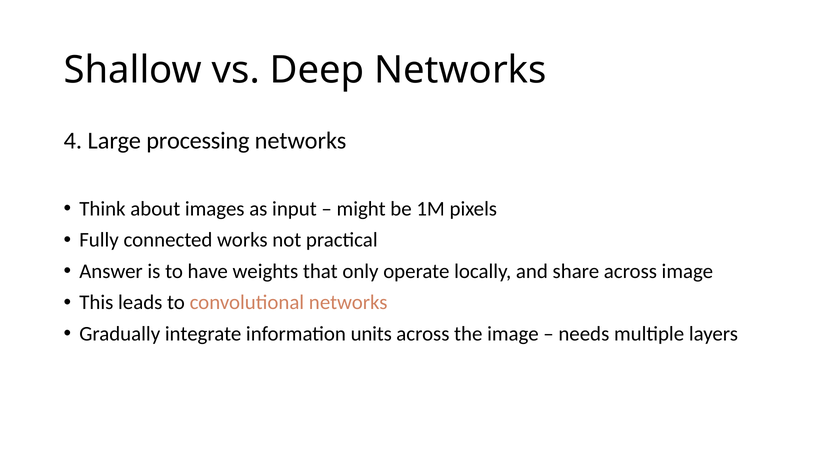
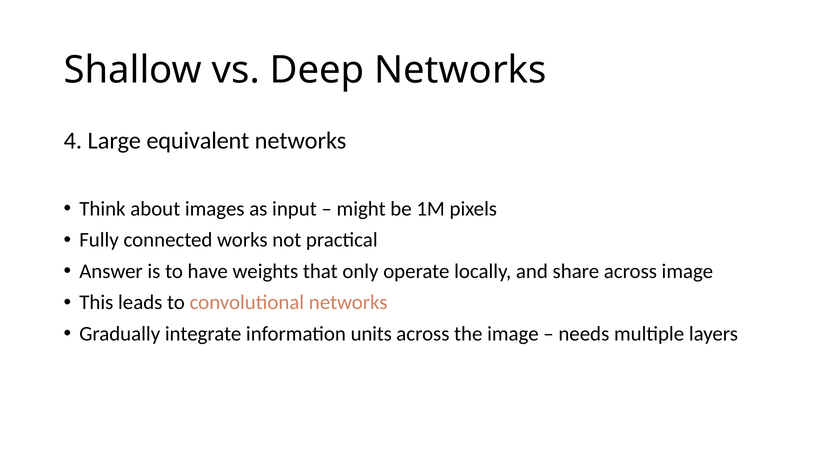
processing: processing -> equivalent (198, 141)
